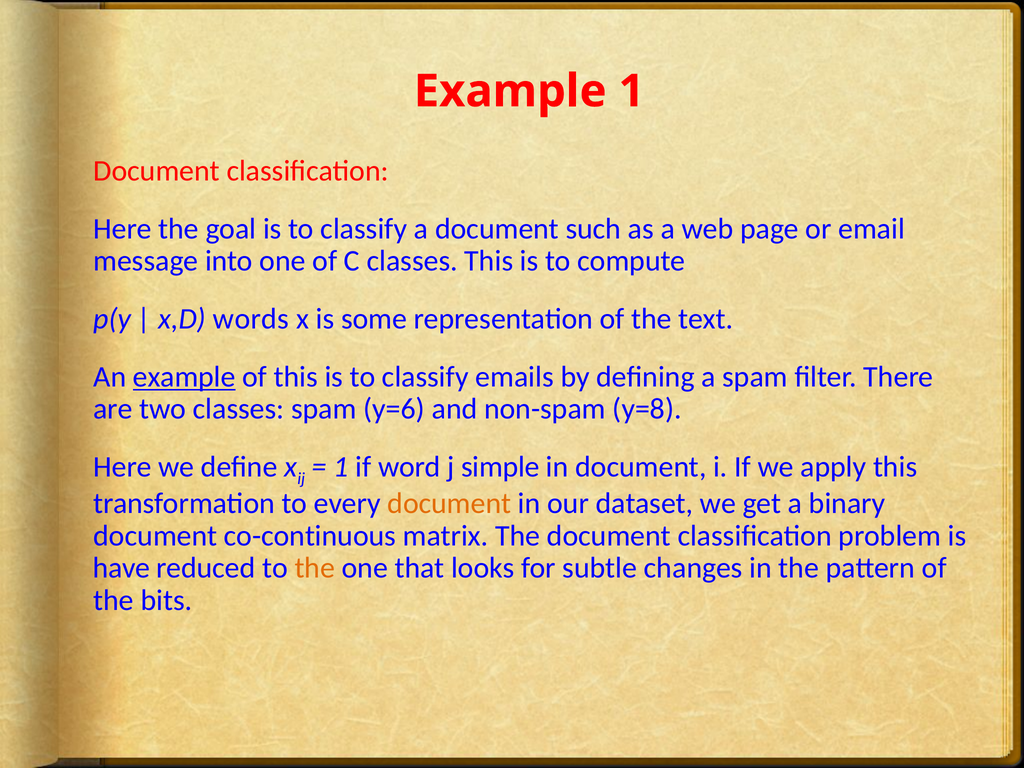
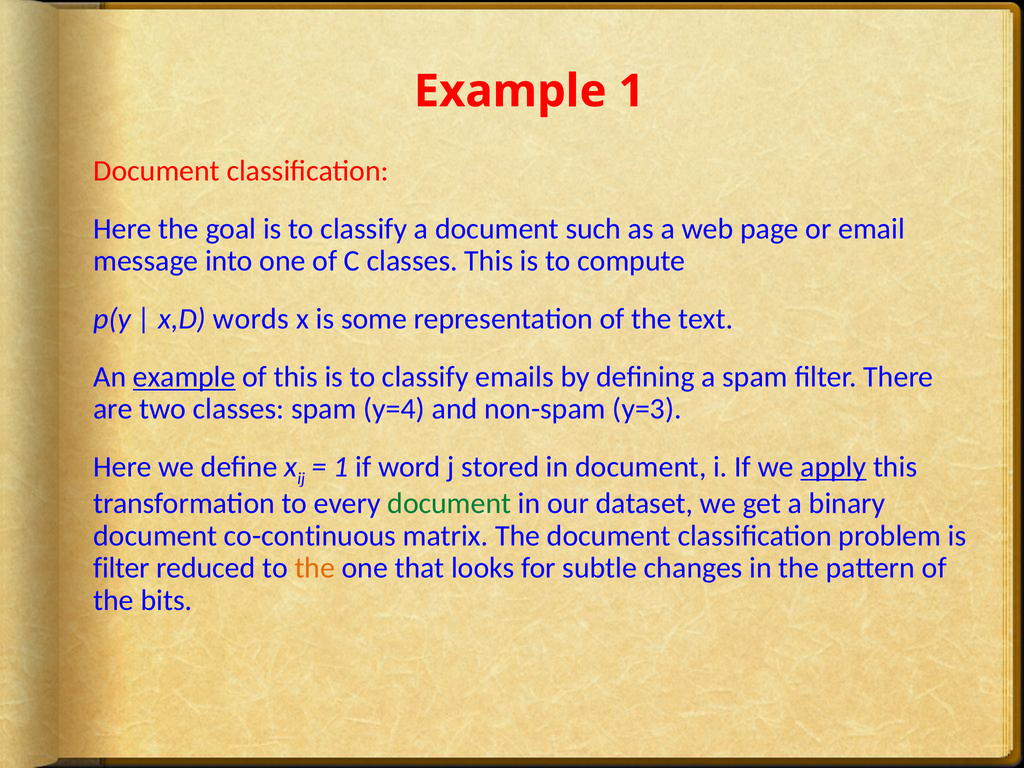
y=6: y=6 -> y=4 (394, 409)
y=8: y=8 -> y=3 (647, 409)
simple: simple -> stored (500, 467)
apply underline: none -> present (833, 467)
document colour: orange -> green (449, 503)
have: have -> filter (122, 568)
